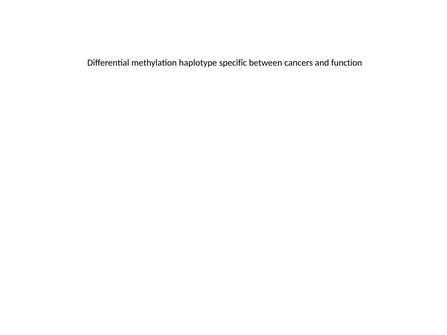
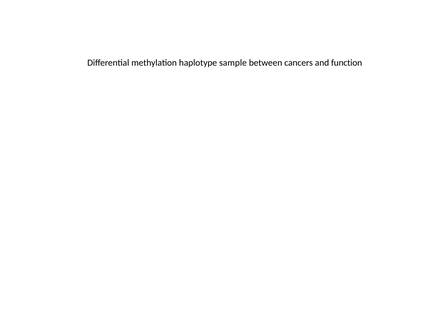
specific: specific -> sample (233, 63)
